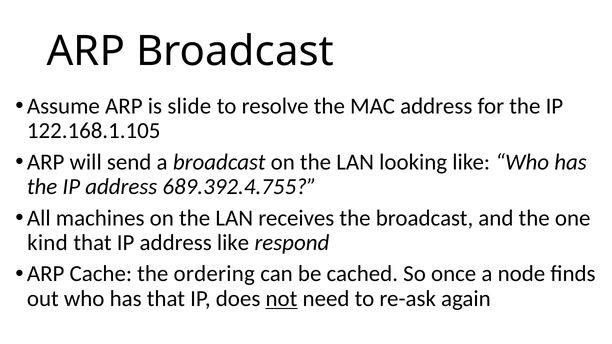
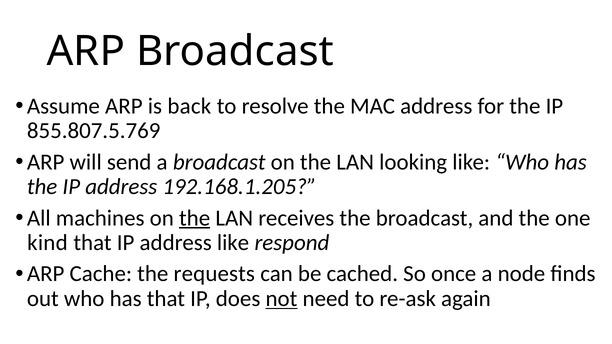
slide: slide -> back (189, 106)
122.168.1.105: 122.168.1.105 -> 855.807.5.769 (94, 131)
689.392.4.755: 689.392.4.755 -> 192.168.1.205 (239, 187)
the underline: none -> present (195, 218)
ordering: ordering -> requests (214, 274)
